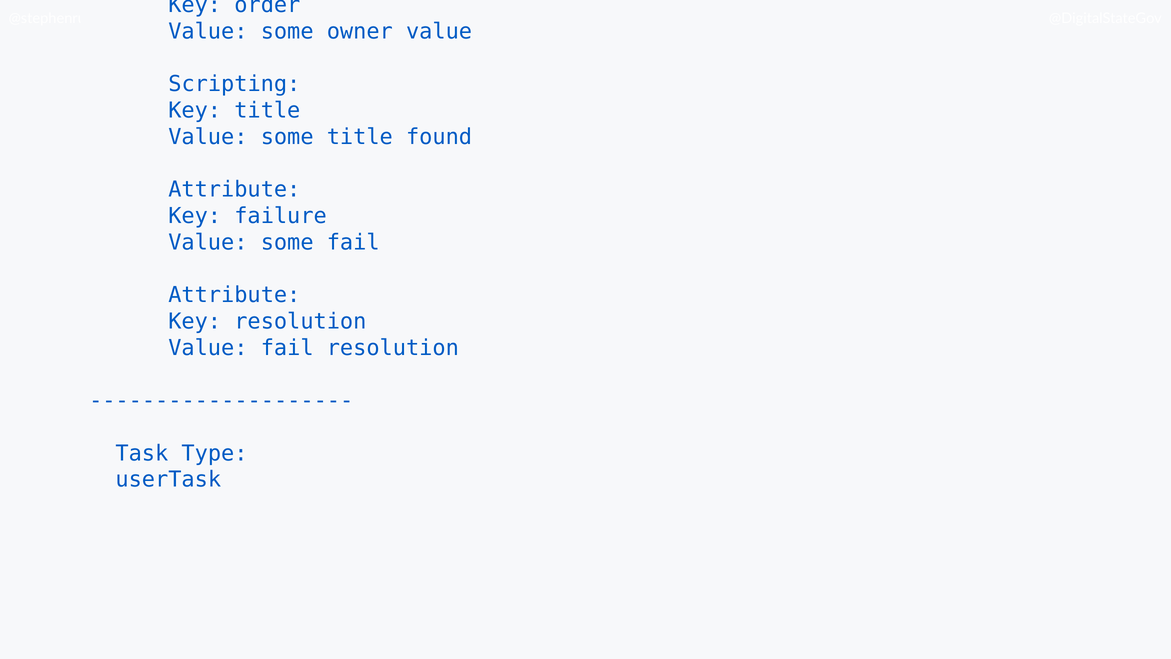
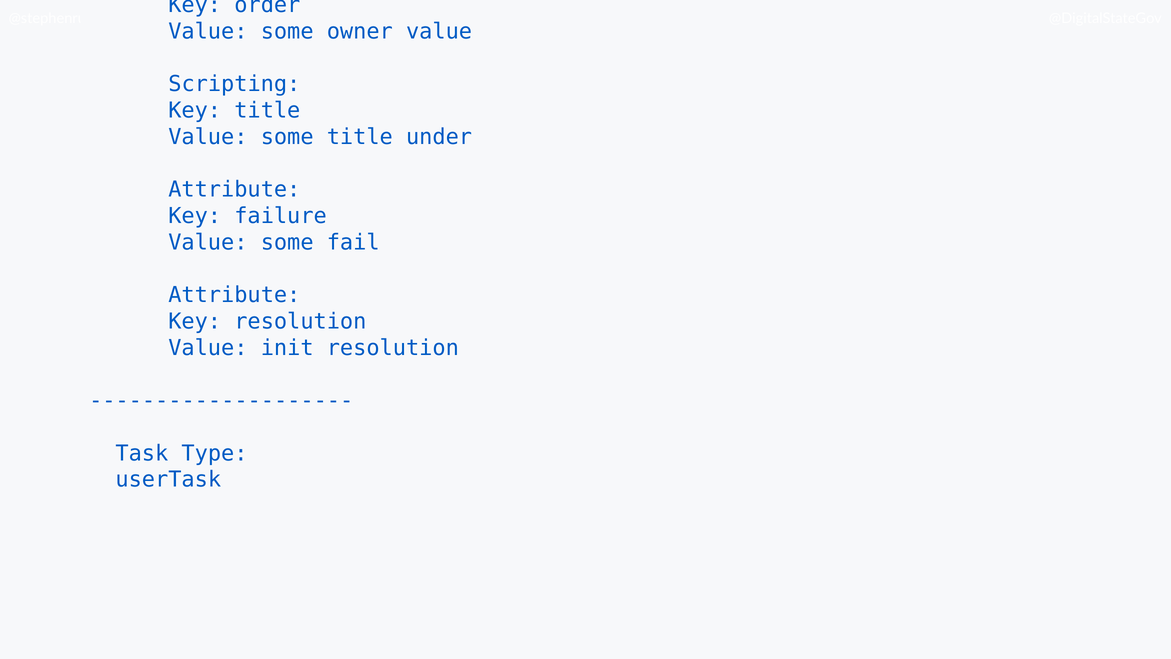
found: found -> under (439, 137)
Value fail: fail -> init (287, 348)
